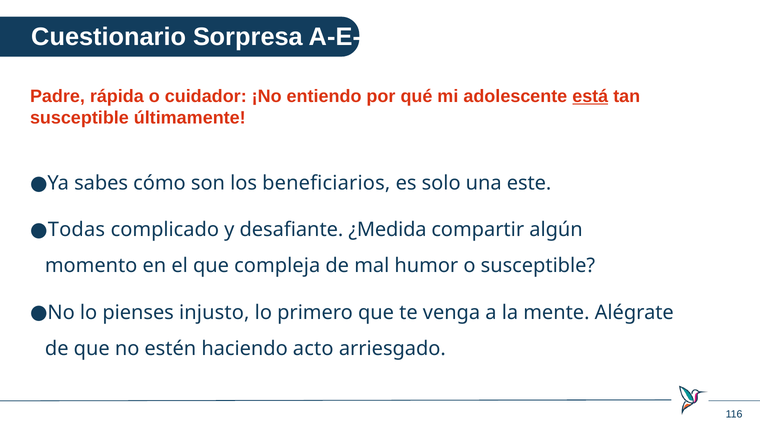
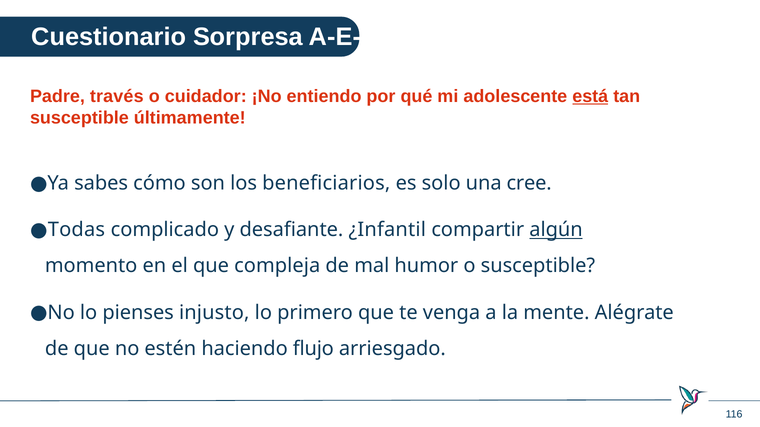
rápida: rápida -> través (117, 97)
este: este -> cree (529, 183)
¿Medida: ¿Medida -> ¿Infantil (387, 230)
algún underline: none -> present (556, 230)
acto: acto -> flujo (313, 349)
